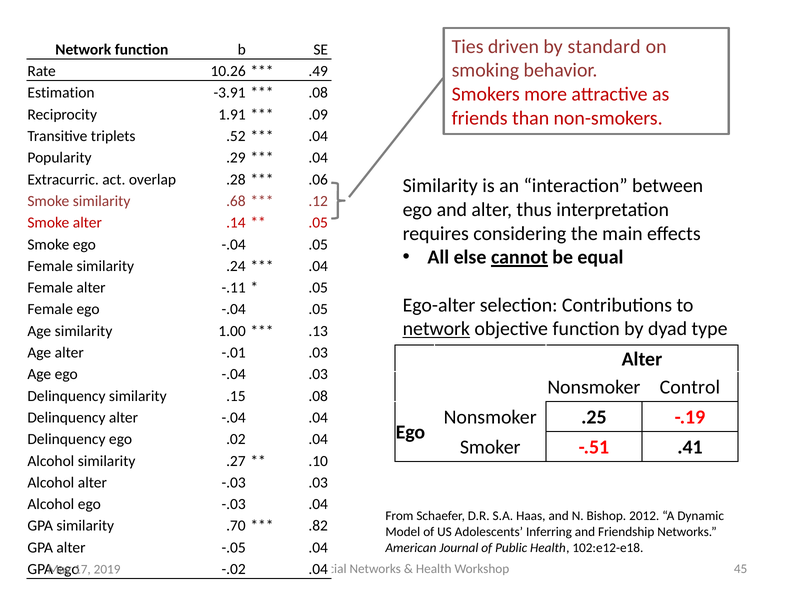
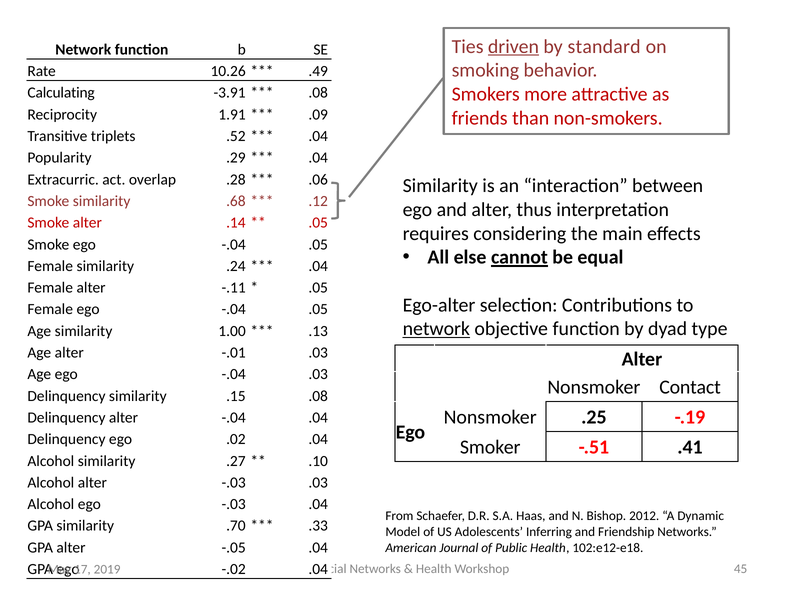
driven underline: none -> present (513, 47)
Estimation: Estimation -> Calculating (61, 93)
Control: Control -> Contact (690, 387)
.82: .82 -> .33 (318, 526)
